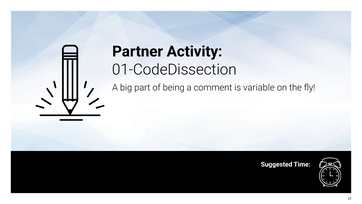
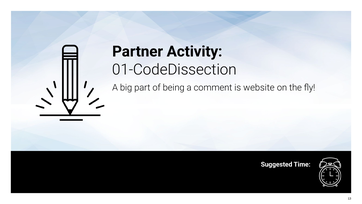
variable: variable -> website (259, 88)
